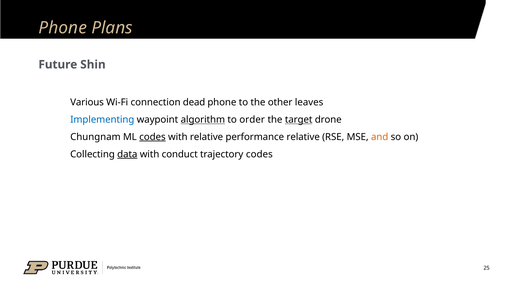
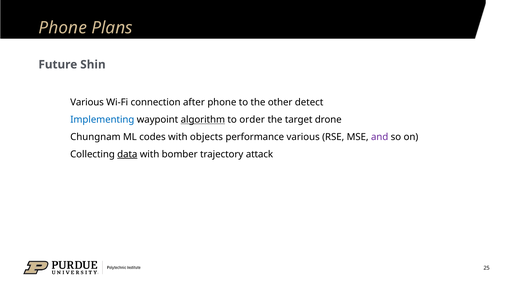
dead: dead -> after (194, 103)
leaves: leaves -> detect (309, 103)
target underline: present -> none (299, 120)
codes underline: present -> none (152, 137)
with relative: relative -> objects (206, 137)
performance relative: relative -> various (303, 137)
and colour: orange -> purple (380, 137)
conduct: conduct -> bomber (180, 154)
trajectory codes: codes -> attack (259, 154)
